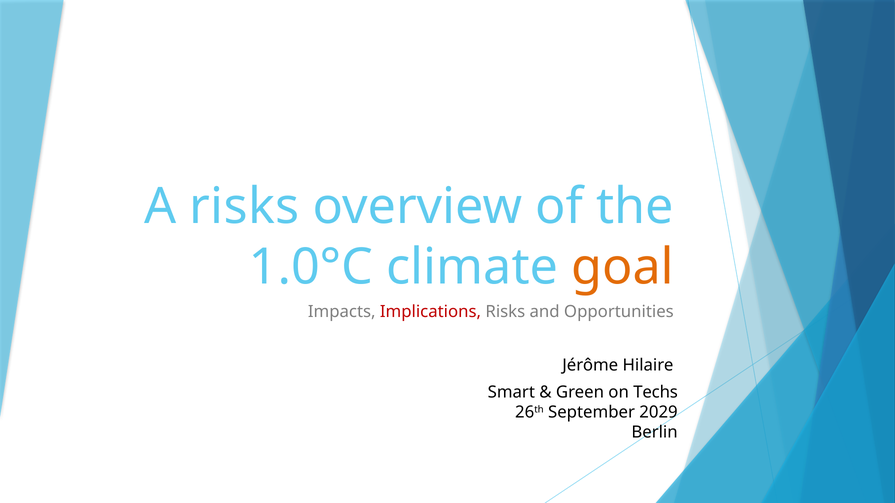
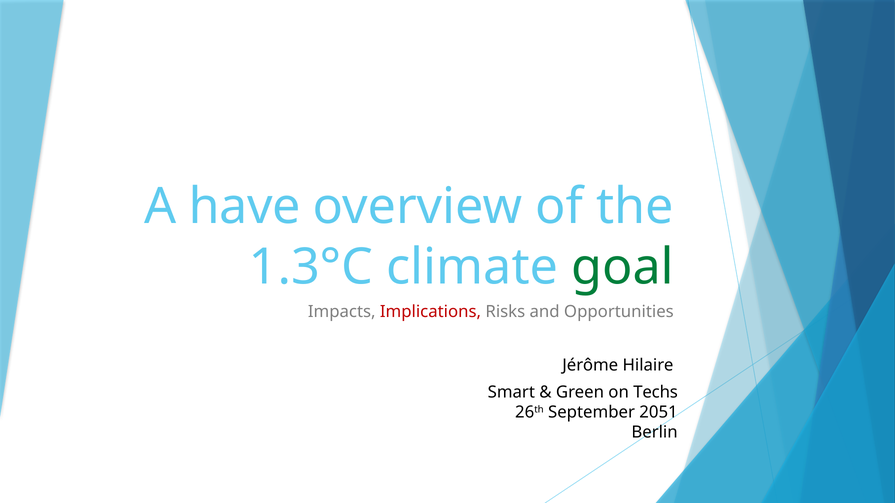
A risks: risks -> have (245, 207)
1.0°C: 1.0°C -> 1.3°C (311, 267)
goal colour: orange -> green (623, 267)
2029: 2029 -> 2051 (659, 413)
